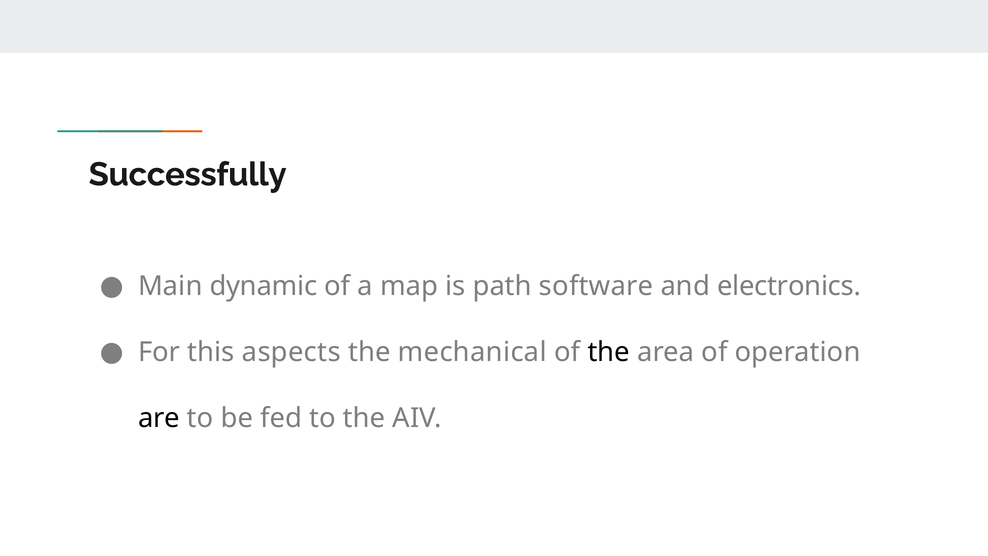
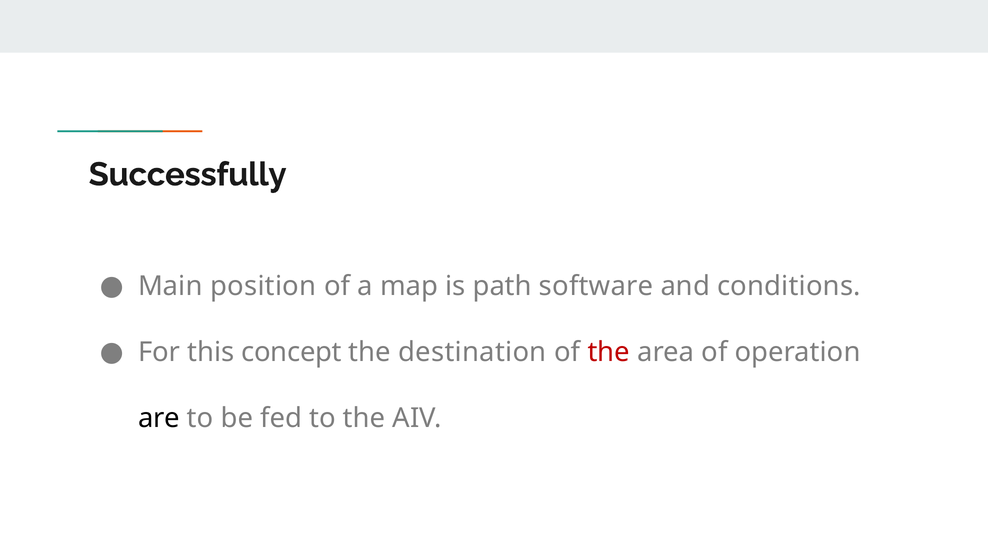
dynamic: dynamic -> position (263, 286)
electronics: electronics -> conditions (789, 286)
aspects: aspects -> concept (292, 352)
mechanical: mechanical -> destination (472, 352)
the colour: black -> red (609, 352)
